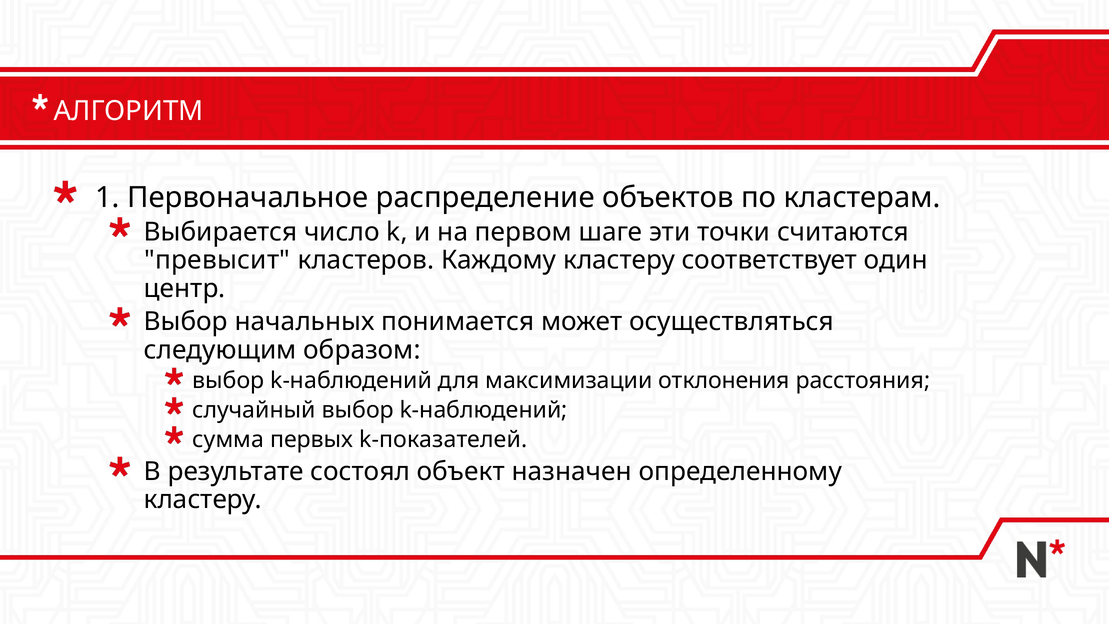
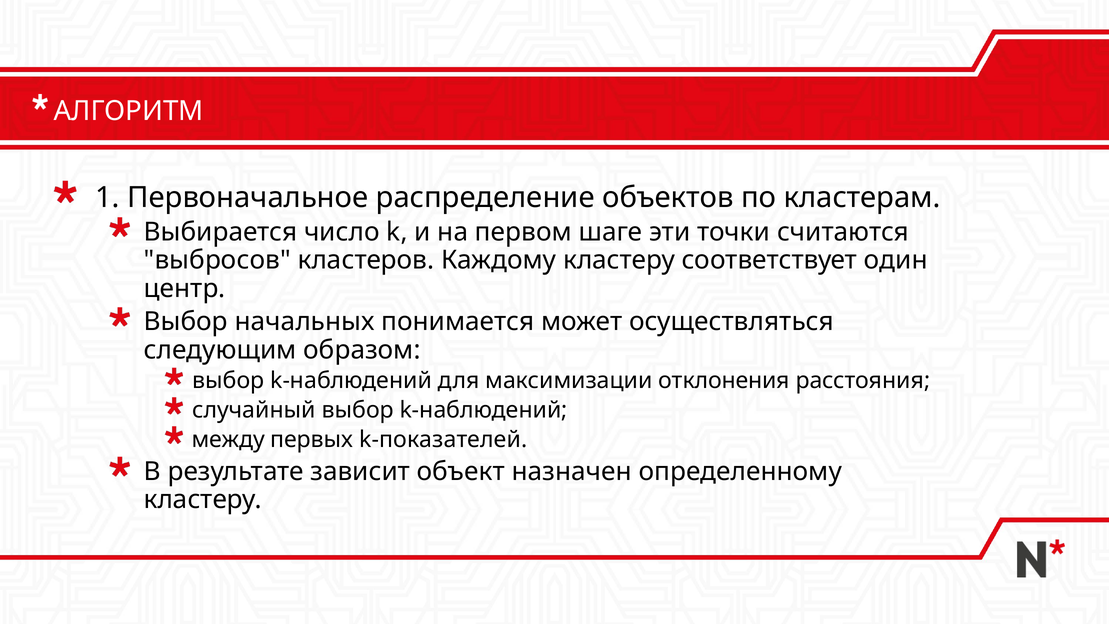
превысит: превысит -> выбросов (217, 260)
сумма: сумма -> между (228, 439)
состоял: состоял -> зависит (360, 471)
